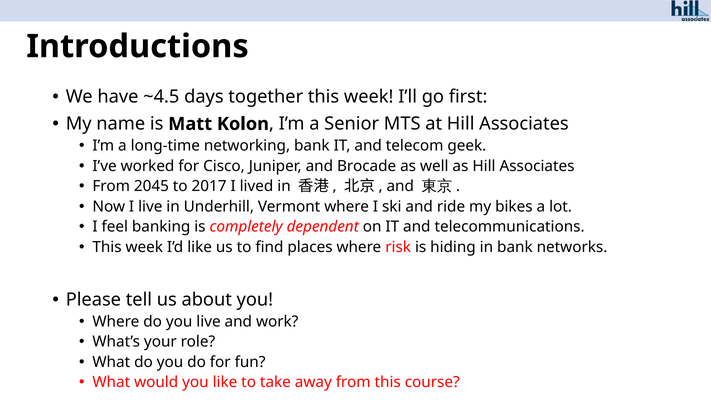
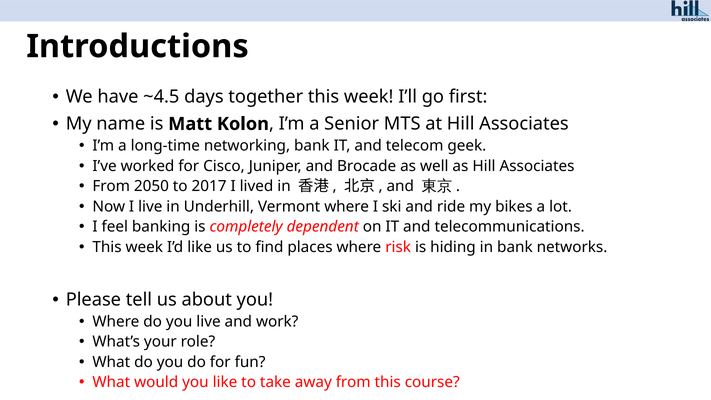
2045: 2045 -> 2050 (151, 186)
